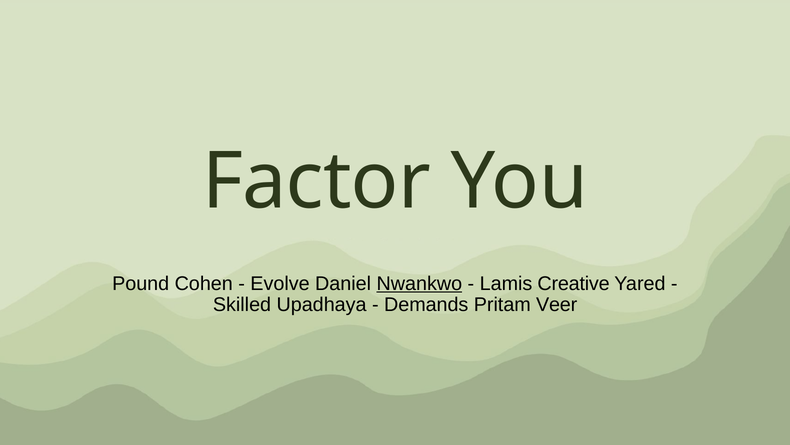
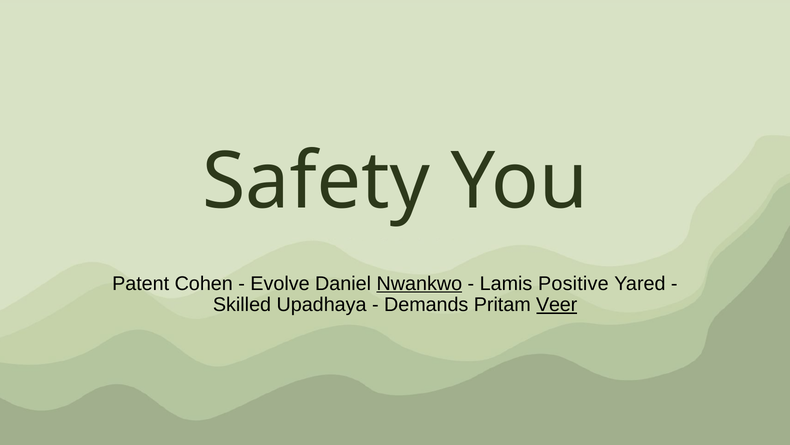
Factor: Factor -> Safety (316, 181)
Pound: Pound -> Patent (141, 283)
Creative: Creative -> Positive (573, 283)
Veer underline: none -> present (557, 304)
